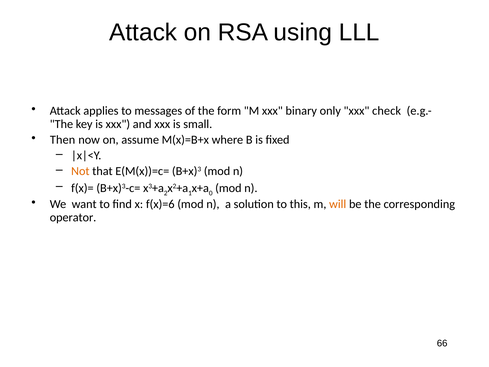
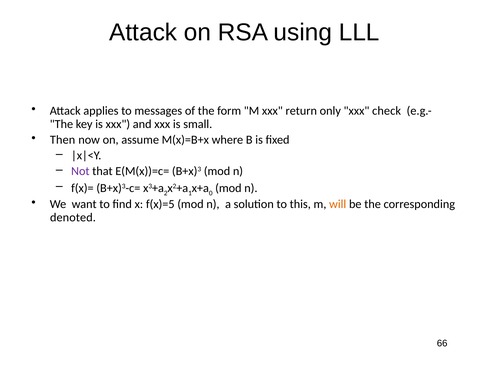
binary: binary -> return (301, 111)
Not colour: orange -> purple (80, 171)
f(x)=6: f(x)=6 -> f(x)=5 (160, 204)
operator: operator -> denoted (73, 217)
